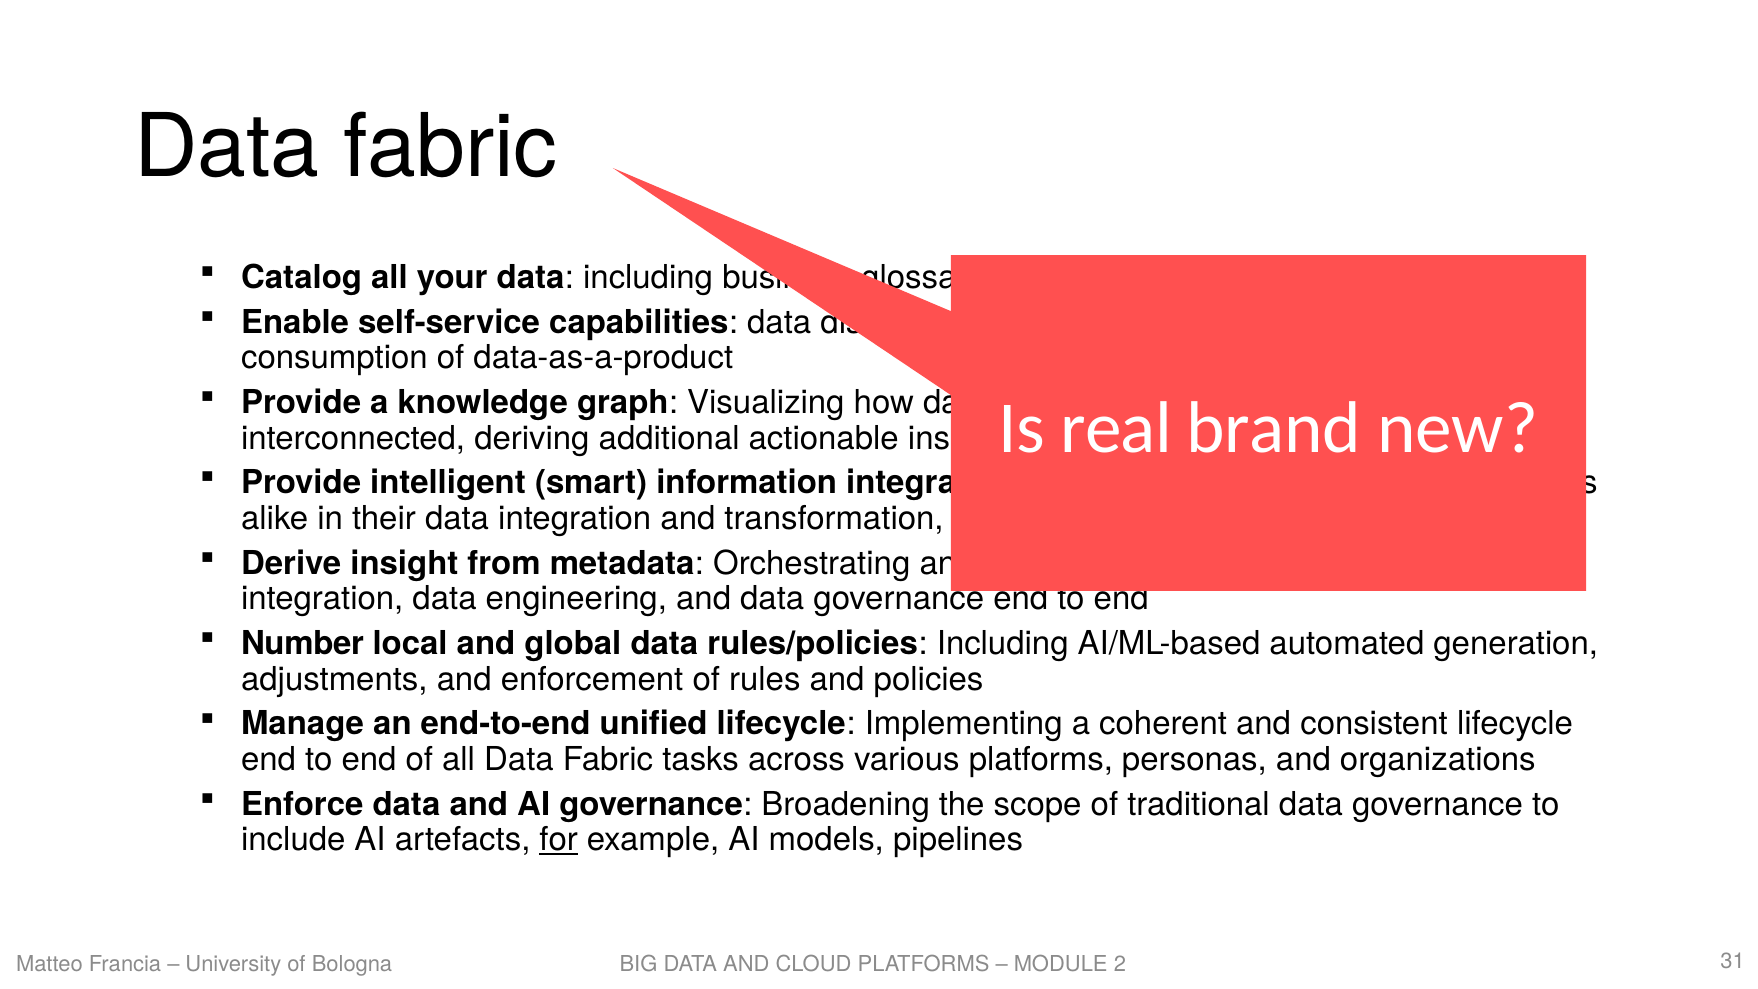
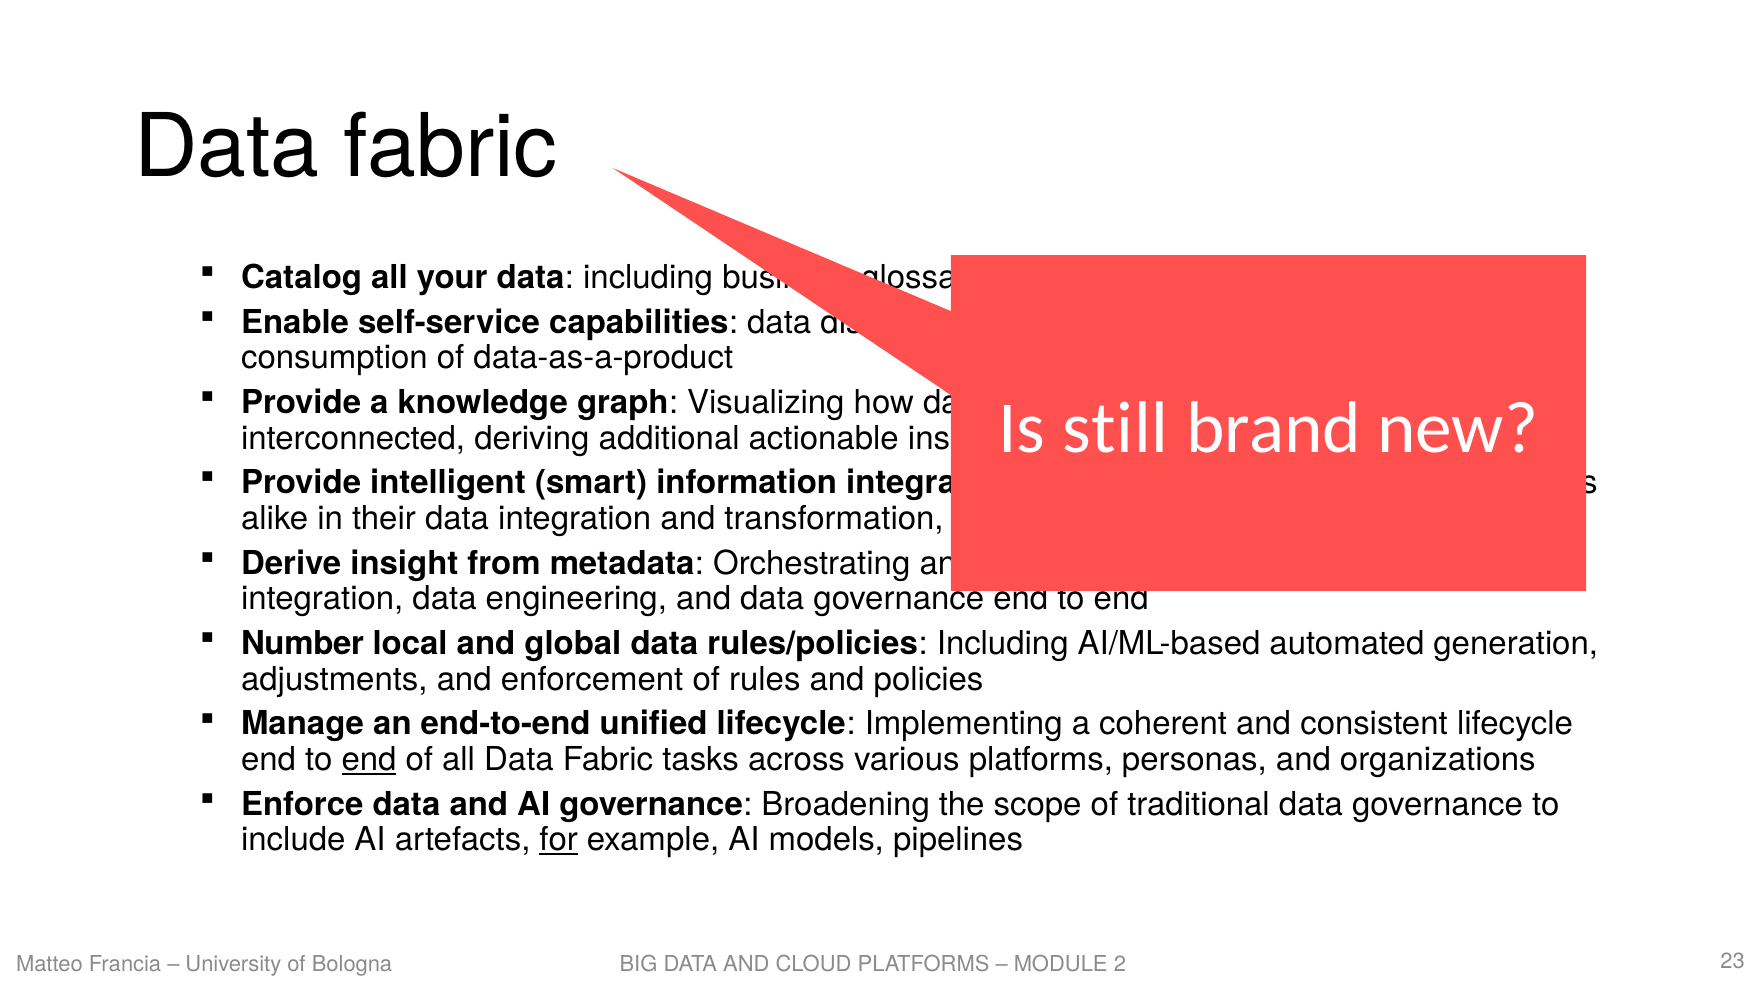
real: real -> still (1116, 428)
end underline: none -> present (369, 760)
31: 31 -> 23 (1733, 962)
